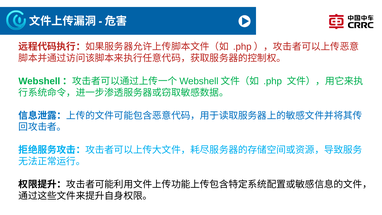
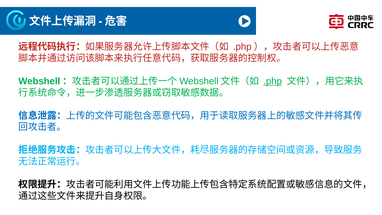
.php underline: none -> present (273, 81)
